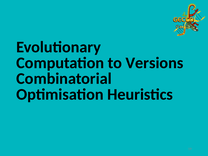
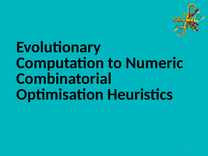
Versions: Versions -> Numeric (154, 63)
